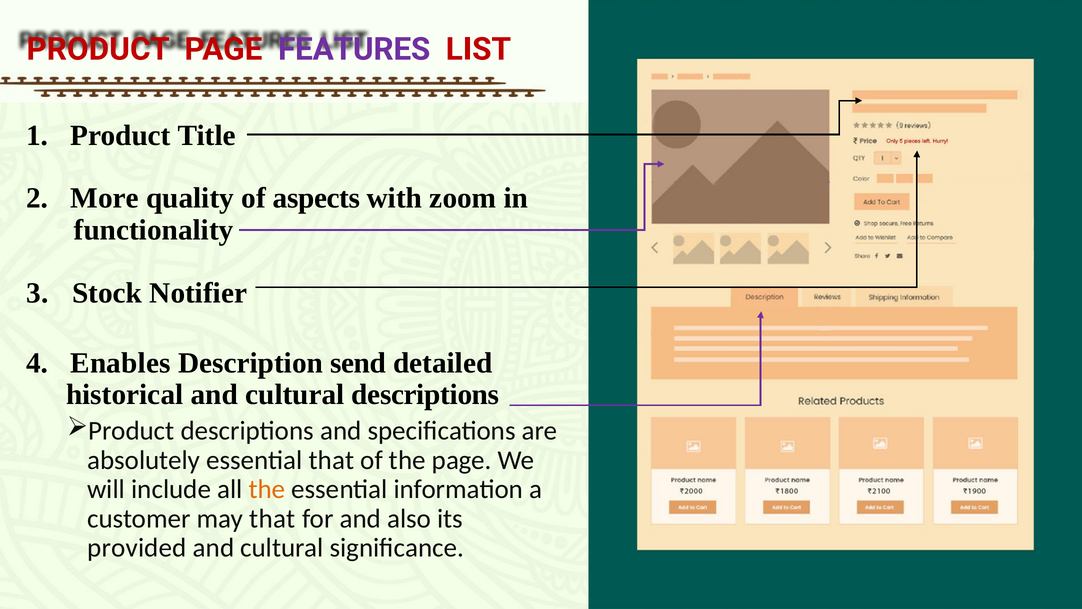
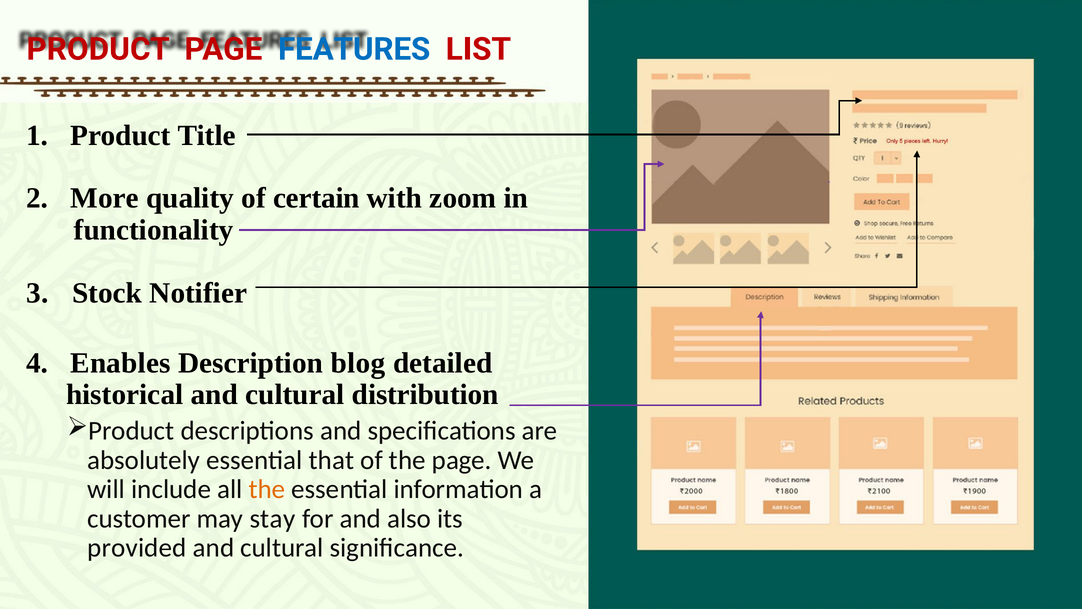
FEATURES colour: purple -> blue (354, 49)
aspects: aspects -> certain (316, 198)
send: send -> blog (358, 363)
cultural descriptions: descriptions -> distribution (425, 395)
may that: that -> stay (272, 518)
